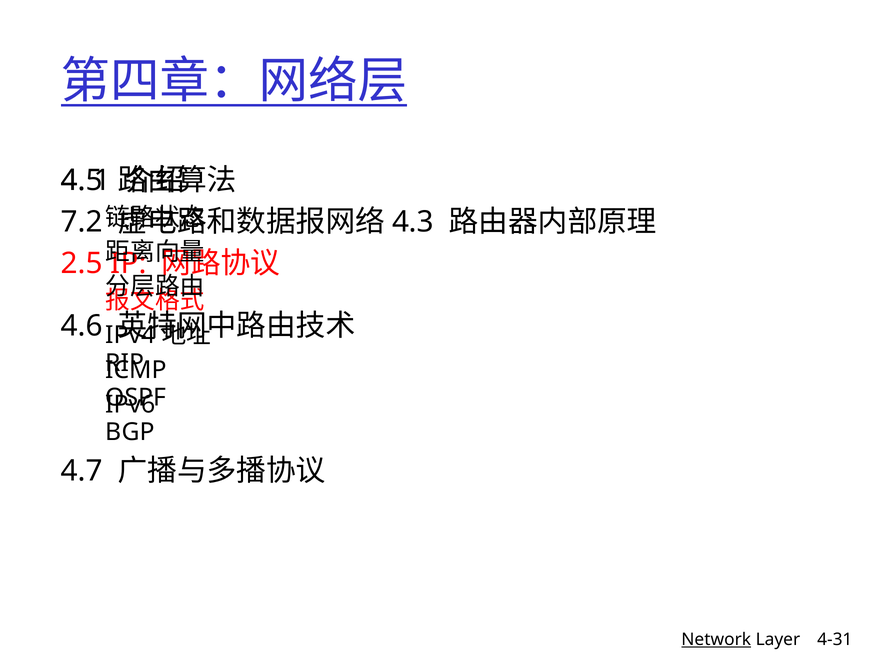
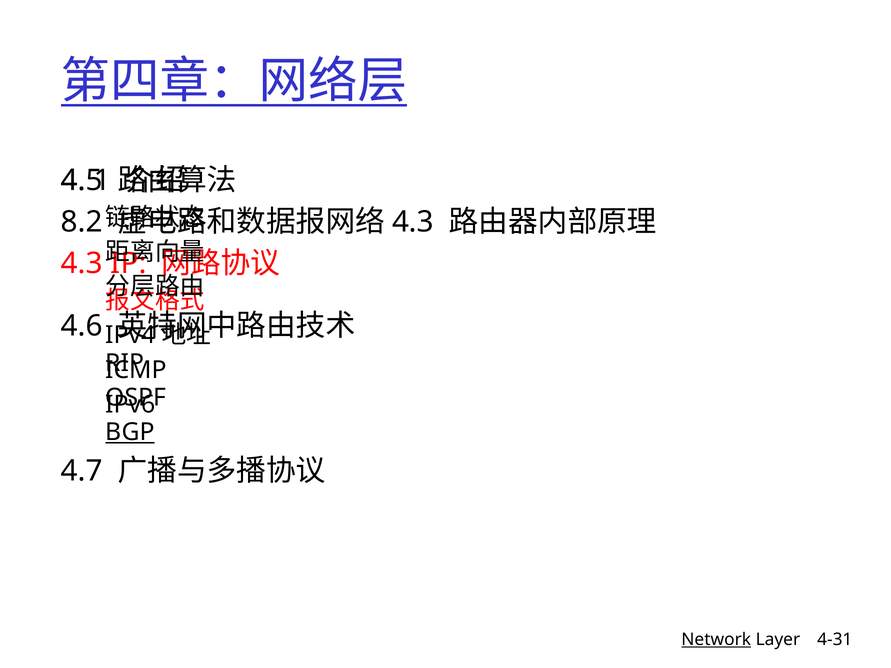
7.2: 7.2 -> 8.2 (82, 222)
2.5: 2.5 -> 4.3 (82, 263)
BGP underline: none -> present (130, 432)
